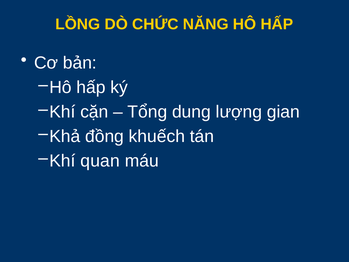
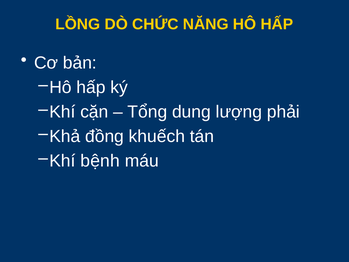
gian: gian -> phải (283, 112)
quan: quan -> bệnh (100, 161)
